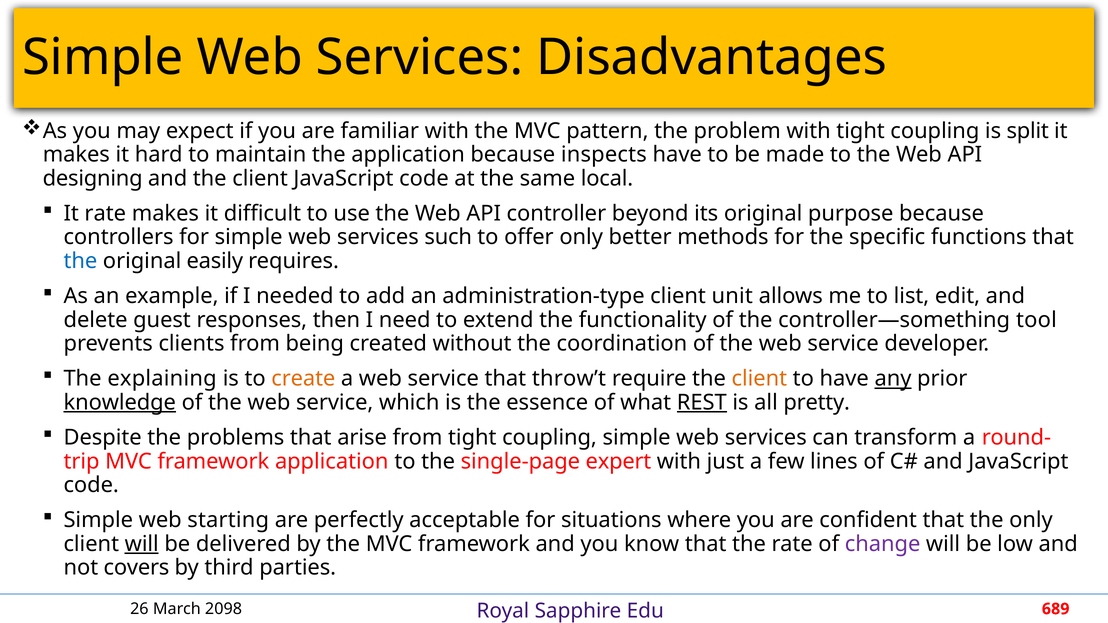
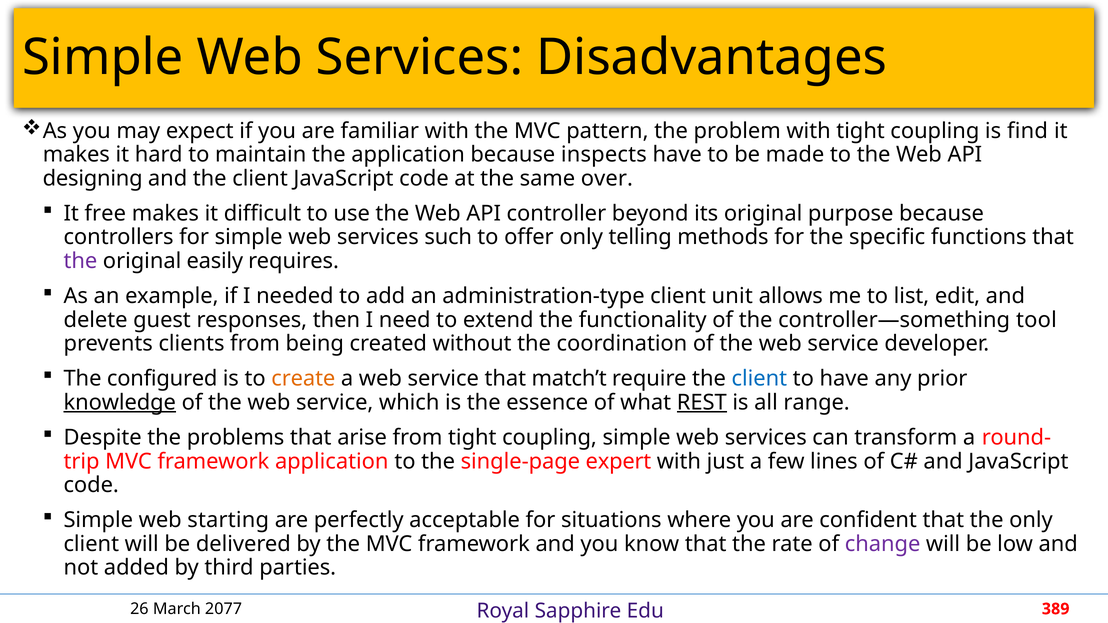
split: split -> find (1028, 131)
local: local -> over (607, 178)
It rate: rate -> free (105, 214)
better: better -> telling (640, 237)
the colour: blue -> purple (80, 261)
explaining: explaining -> configured (162, 379)
throw’t: throw’t -> match’t (569, 379)
client colour: orange -> blue (759, 379)
any underline: present -> none (893, 379)
pretty: pretty -> range (817, 403)
will underline: present -> none (142, 544)
covers: covers -> added (136, 568)
2098: 2098 -> 2077 (224, 609)
689: 689 -> 389 (1056, 609)
